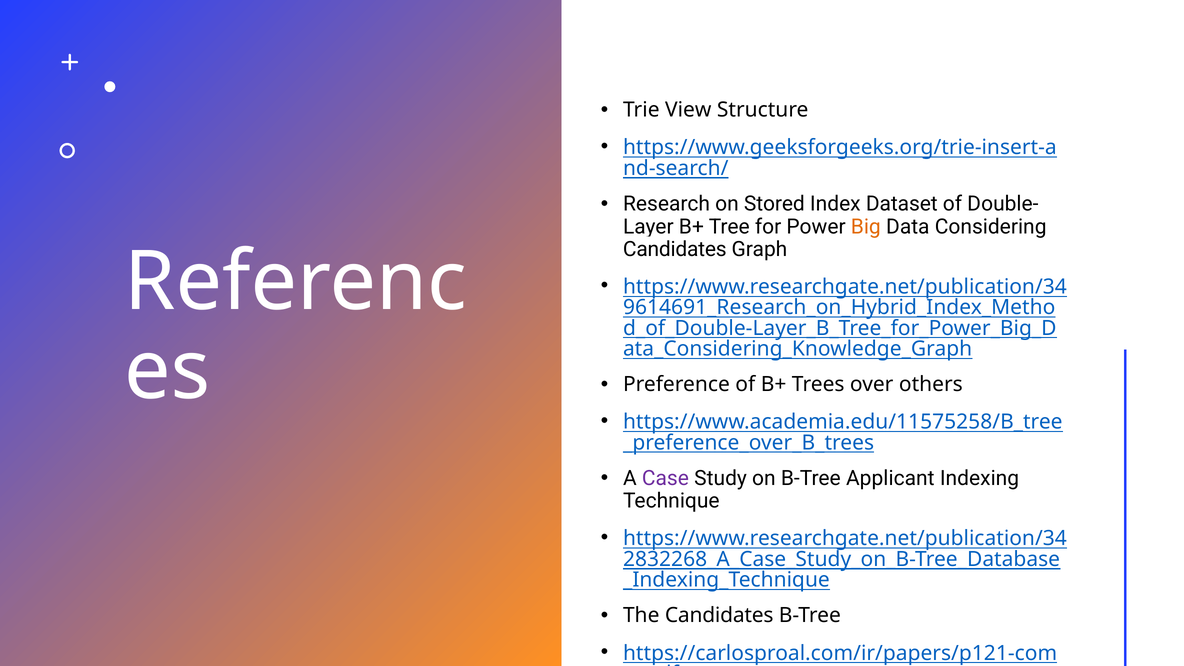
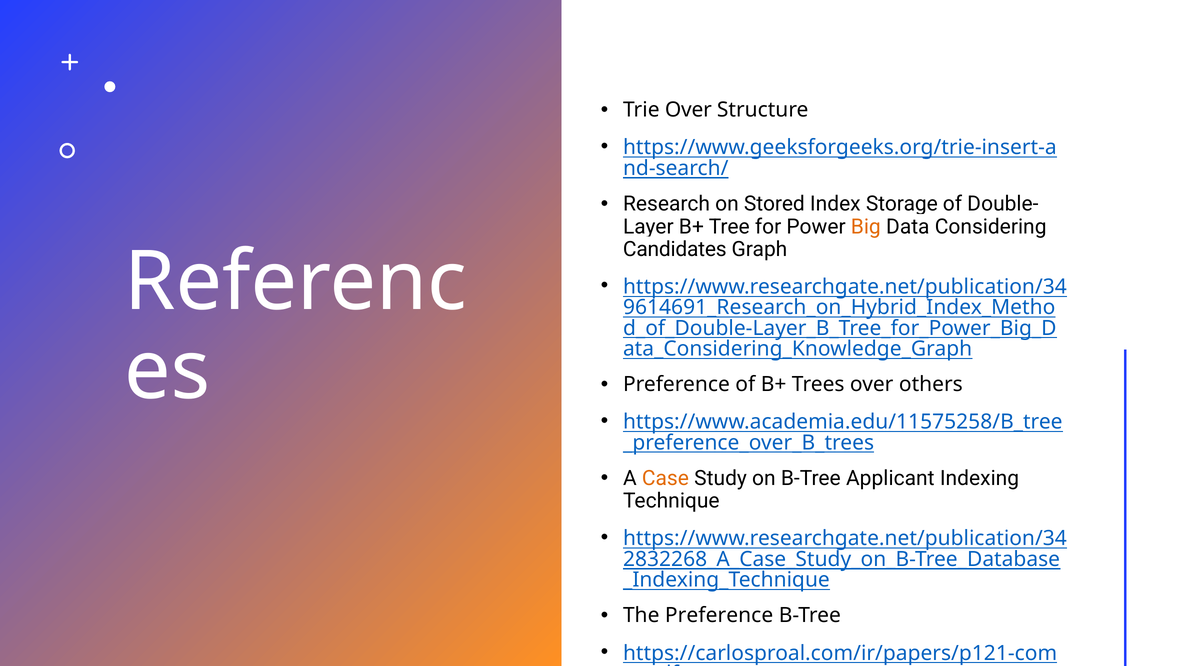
Trie View: View -> Over (688, 110)
Dataset: Dataset -> Storage (902, 204)
Case colour: purple -> orange (665, 478)
The Candidates: Candidates -> Preference (719, 616)
